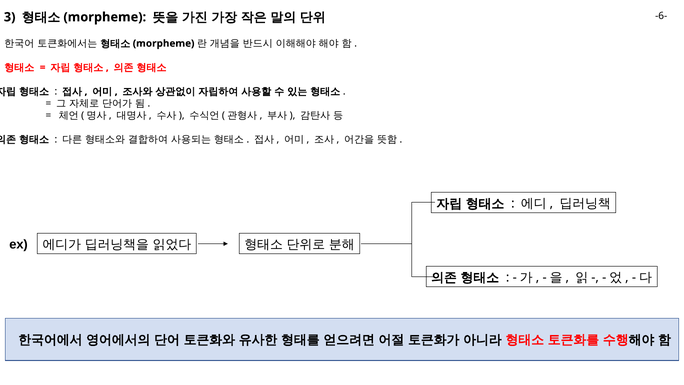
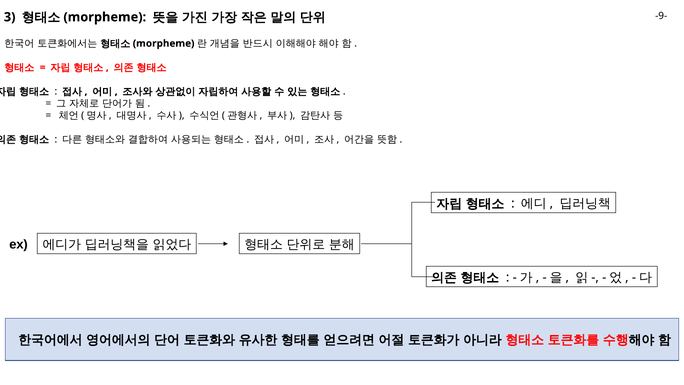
-6-: -6- -> -9- (661, 16)
